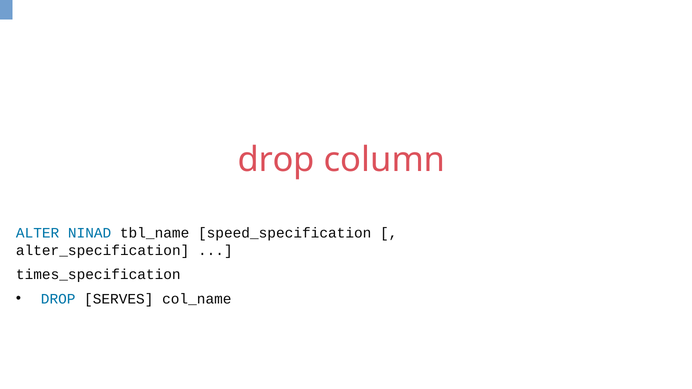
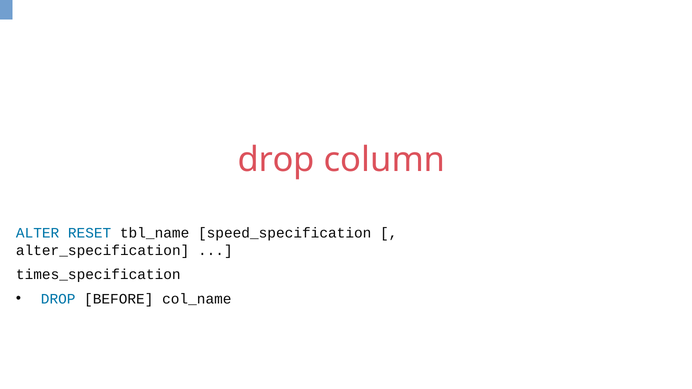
NINAD: NINAD -> RESET (90, 233)
SERVES: SERVES -> BEFORE (119, 299)
